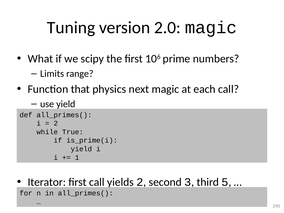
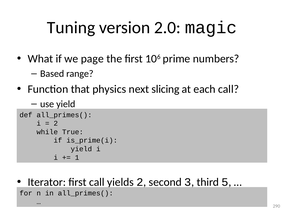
scipy: scipy -> page (92, 59)
Limits: Limits -> Based (52, 74)
next magic: magic -> slicing (165, 89)
